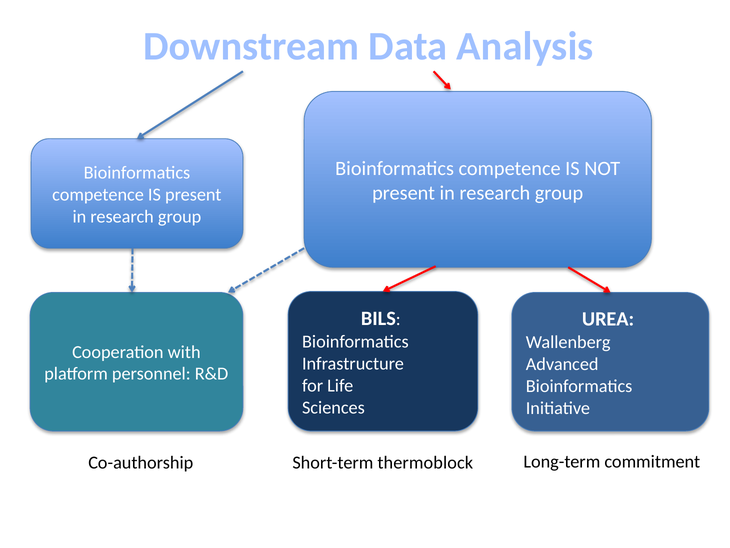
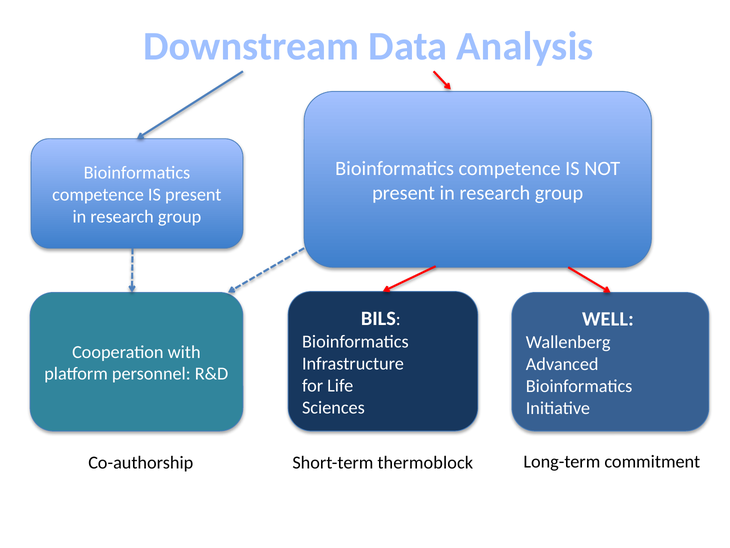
UREA: UREA -> WELL (608, 319)
